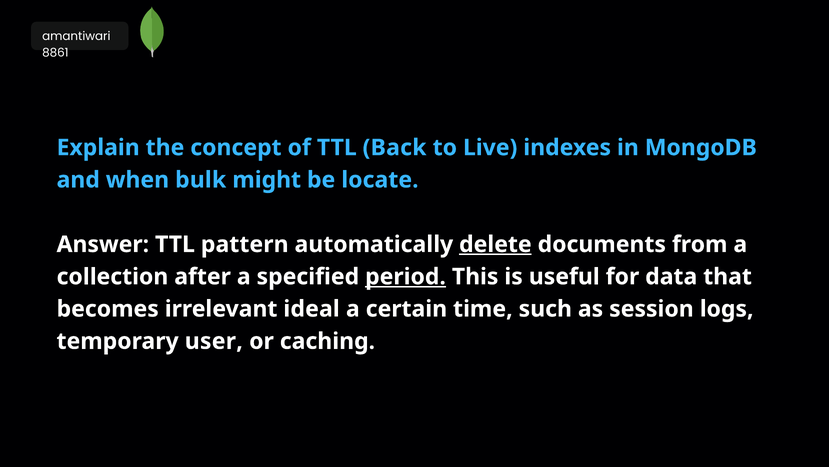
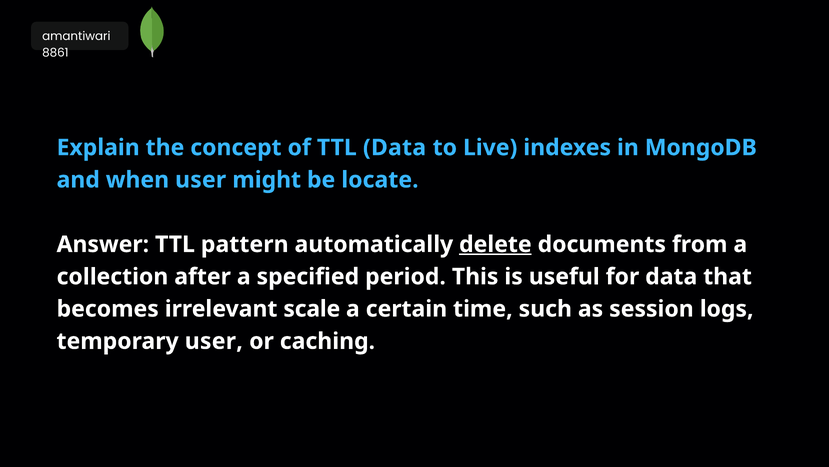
TTL Back: Back -> Data (395, 147)
when bulk: bulk -> user (201, 180)
period underline: present -> none (405, 276)
ideal: ideal -> scale (312, 309)
